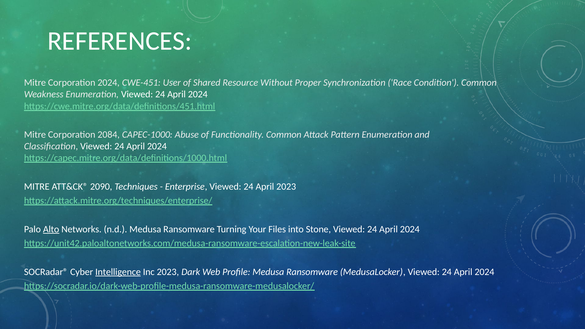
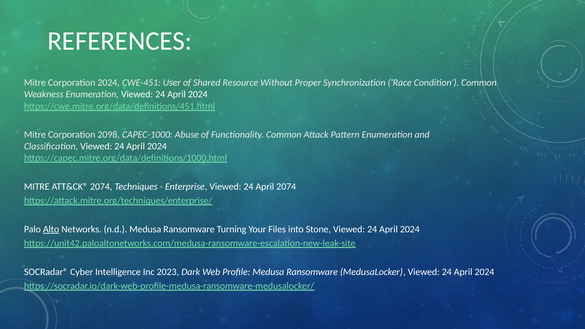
2084: 2084 -> 2098 (109, 135)
ATT&CK® 2090: 2090 -> 2074 (101, 187)
April 2023: 2023 -> 2074 (286, 187)
Intelligence underline: present -> none (118, 272)
